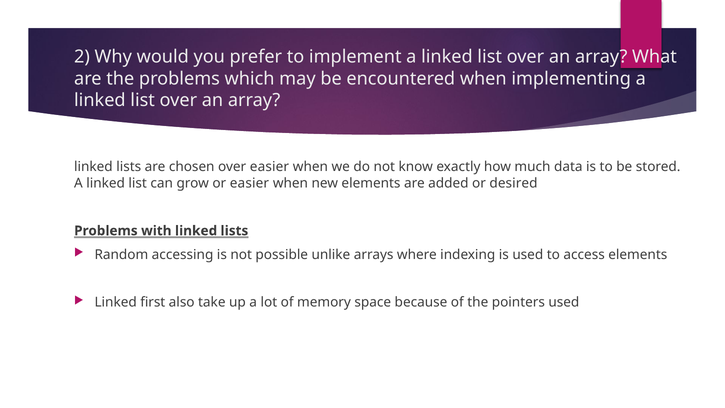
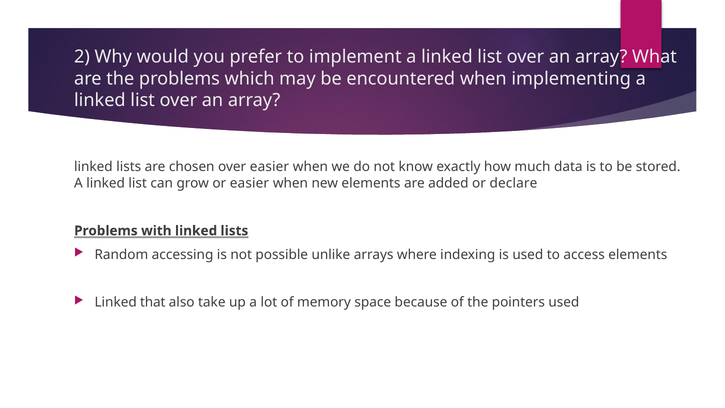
desired: desired -> declare (513, 183)
first: first -> that (153, 302)
